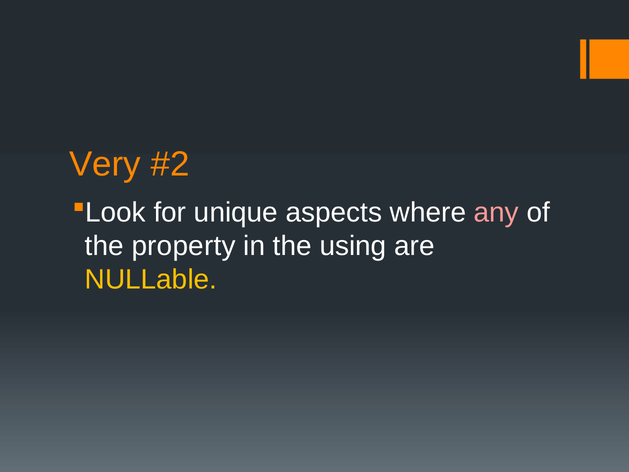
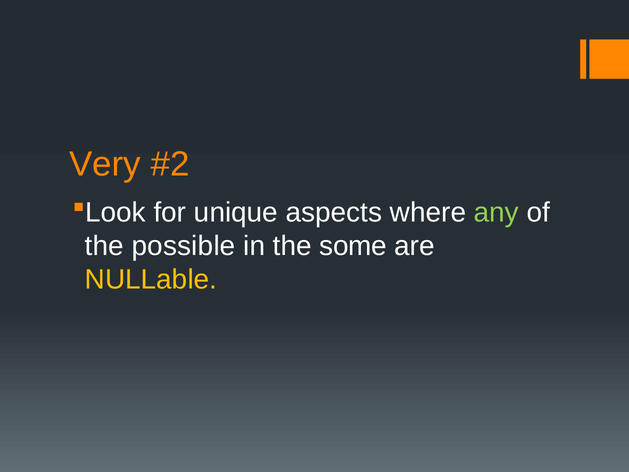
any colour: pink -> light green (496, 212)
property: property -> possible (184, 246)
using: using -> some (353, 246)
